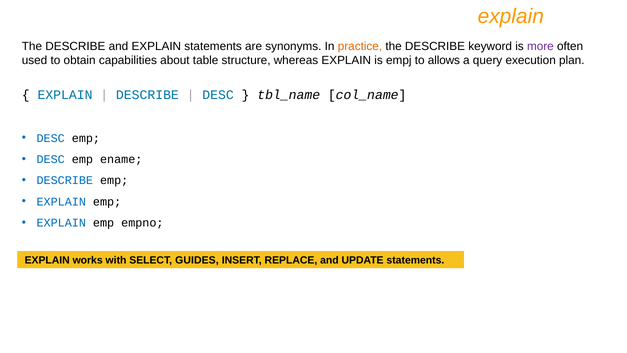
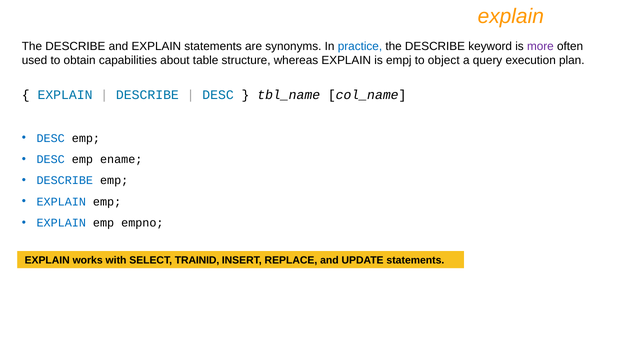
practice colour: orange -> blue (360, 46)
allows: allows -> object (444, 60)
GUIDES: GUIDES -> TRAINID (197, 260)
